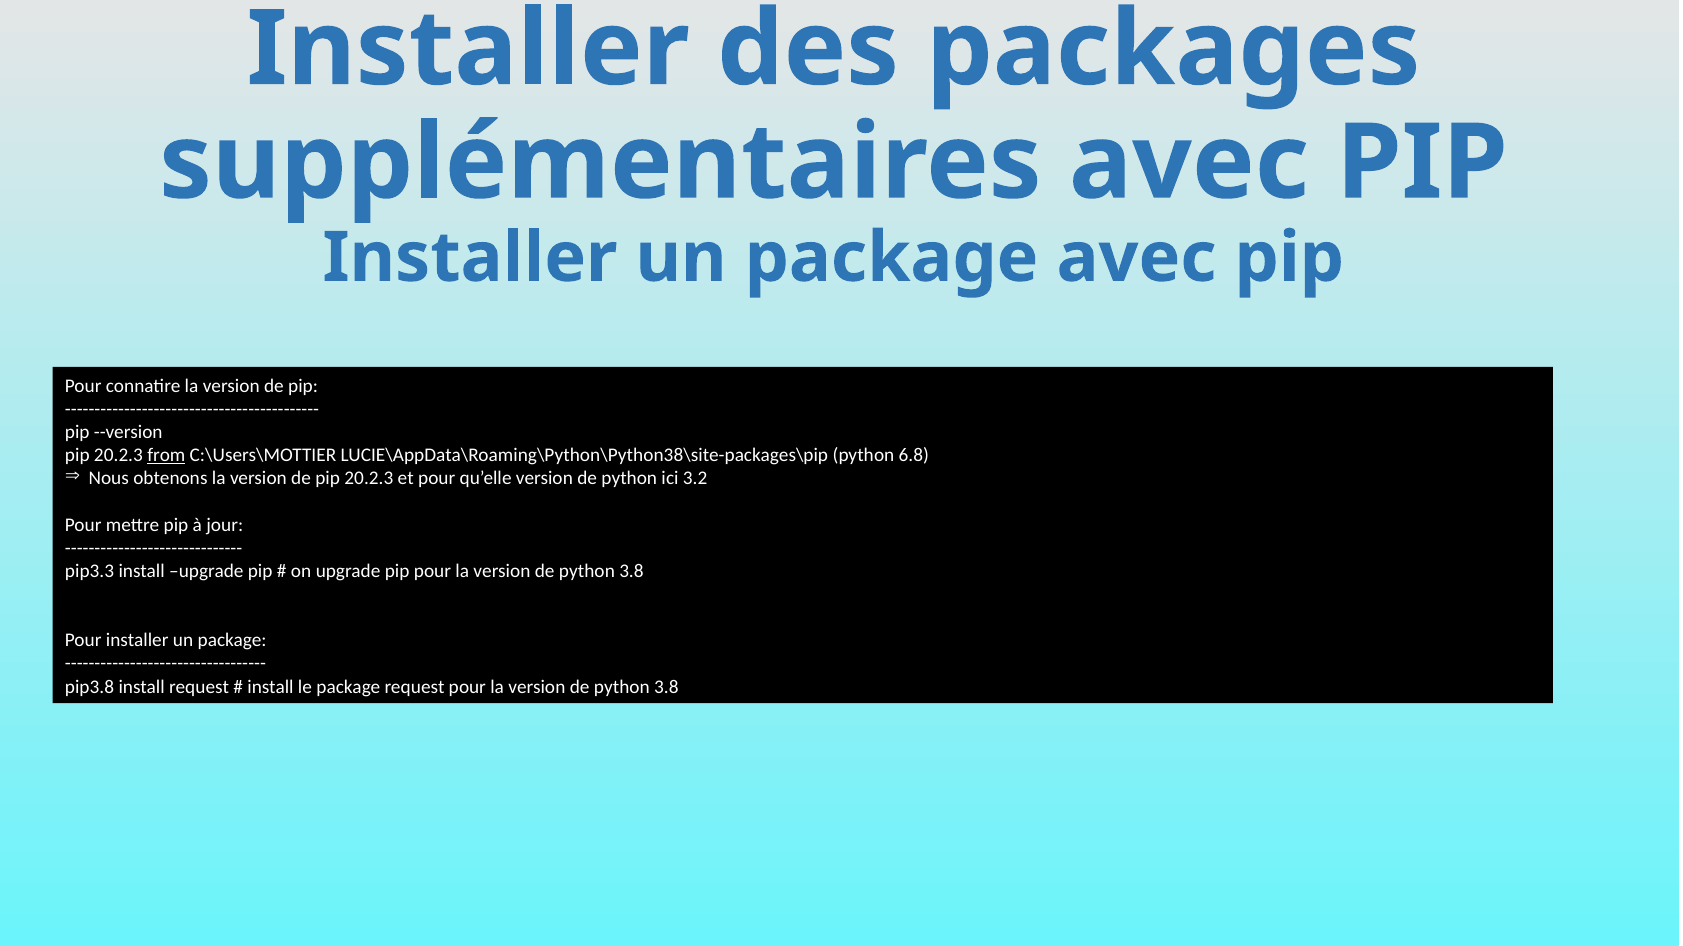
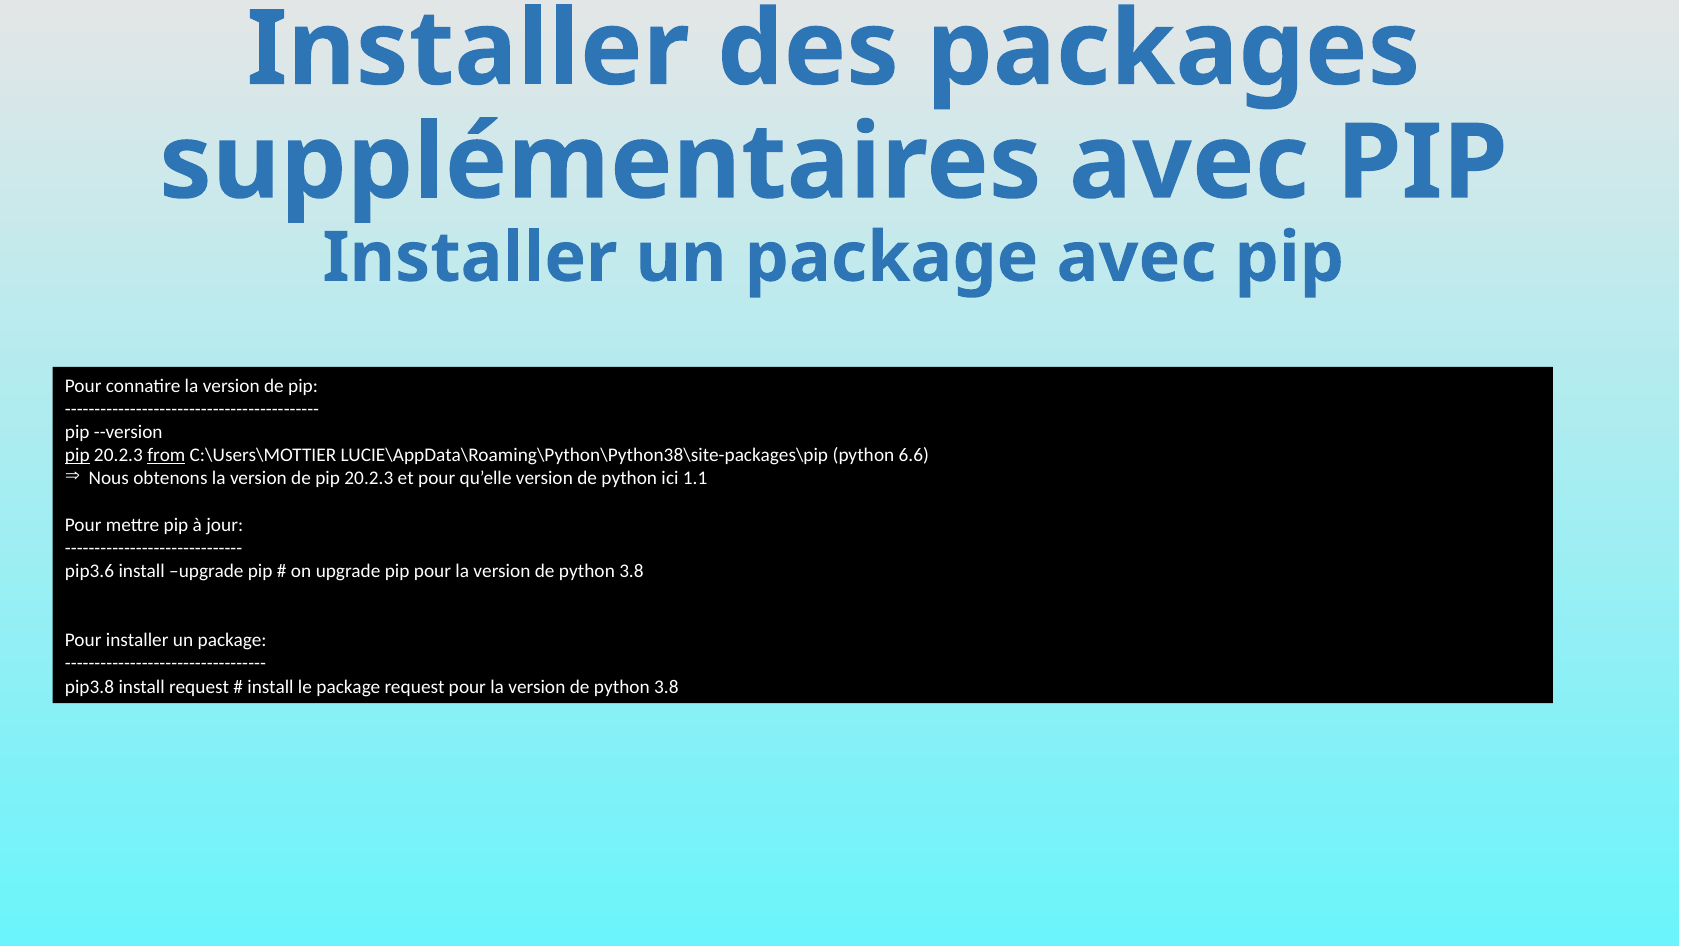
pip underline: none -> present (77, 456)
6.8: 6.8 -> 6.6 (914, 456)
3.2: 3.2 -> 1.1 (695, 479)
pip3.3: pip3.3 -> pip3.6 (90, 571)
